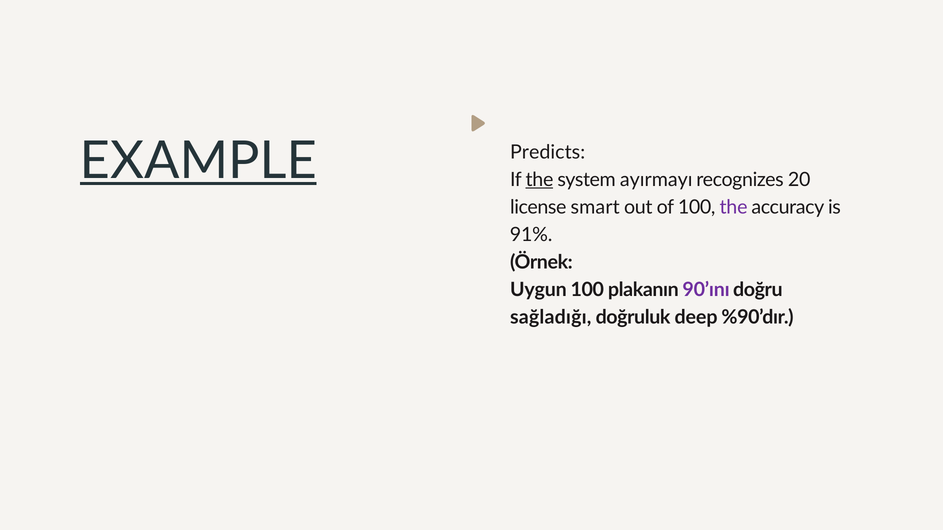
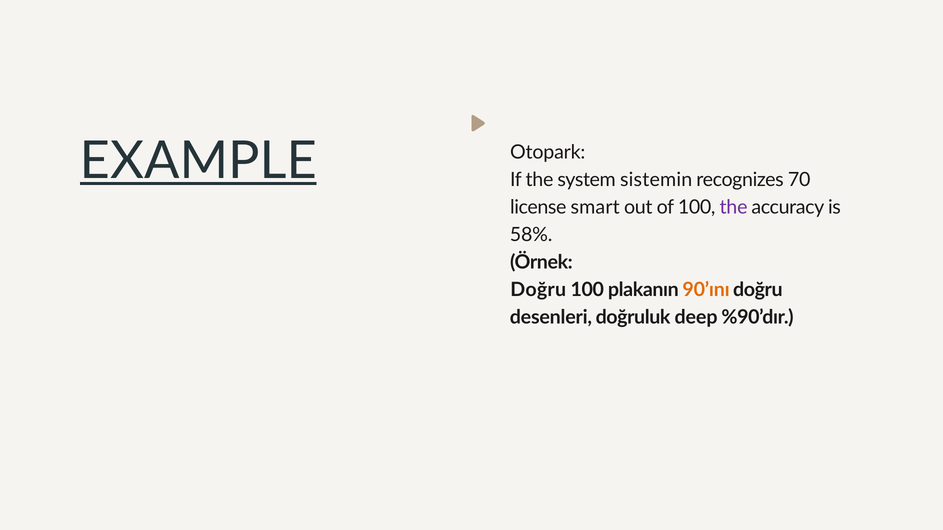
Predicts: Predicts -> Otopark (548, 152)
the underline: present -> none (539, 180)
ayırmayı: ayırmayı -> sistemin (656, 180)
20: 20 -> 70 (799, 180)
91%: 91% -> 58% (531, 235)
Uygun: Uygun -> Doğru (538, 290)
90’ını colour: purple -> orange (706, 290)
sağladığı: sağladığı -> desenleri (551, 317)
